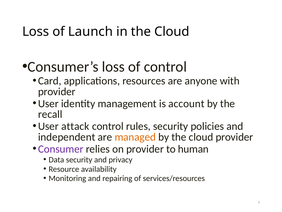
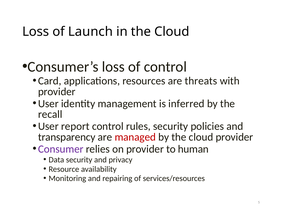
anyone: anyone -> threats (201, 81)
account: account -> inferred (186, 103)
attack: attack -> report (75, 126)
independent: independent -> transparency (67, 137)
managed colour: orange -> red (135, 137)
